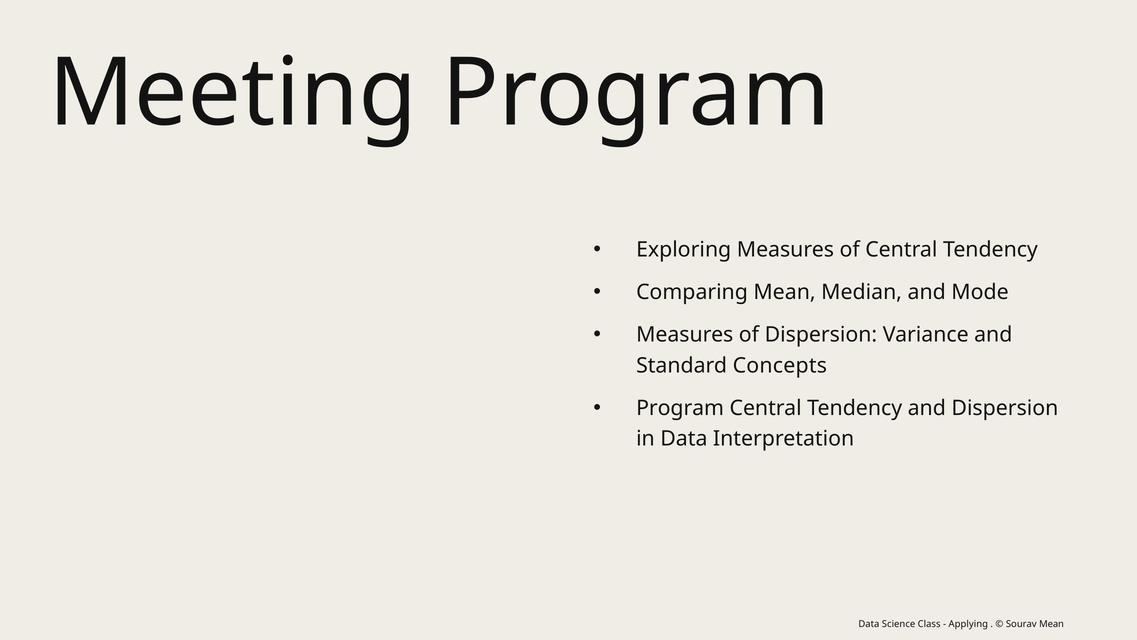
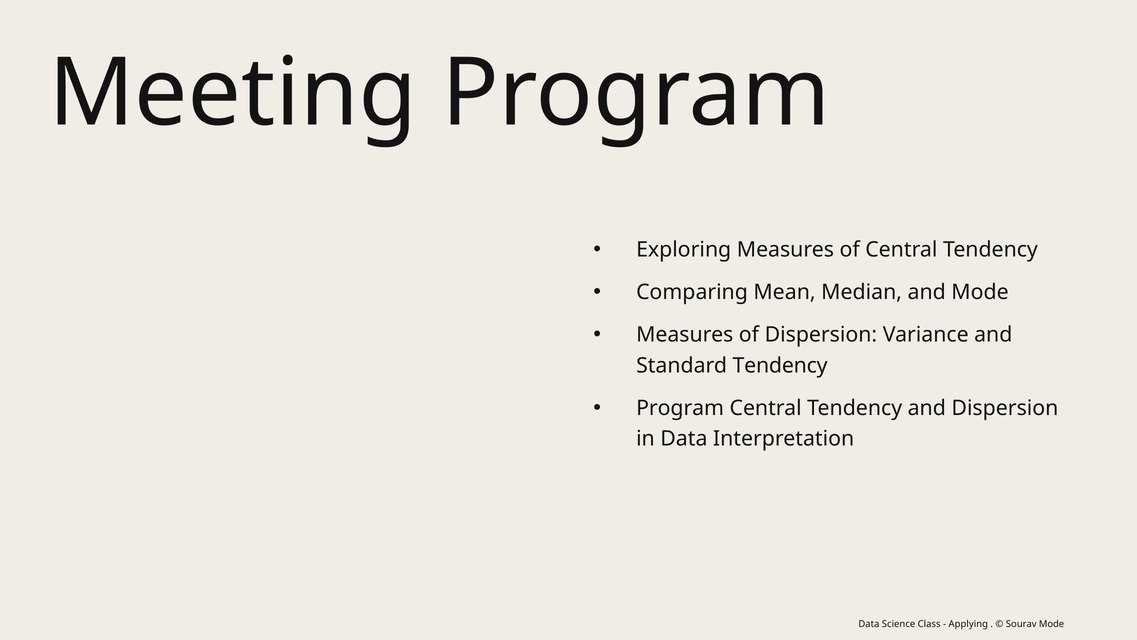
Standard Concepts: Concepts -> Tendency (780, 365)
Sourav Mean: Mean -> Mode (1052, 624)
